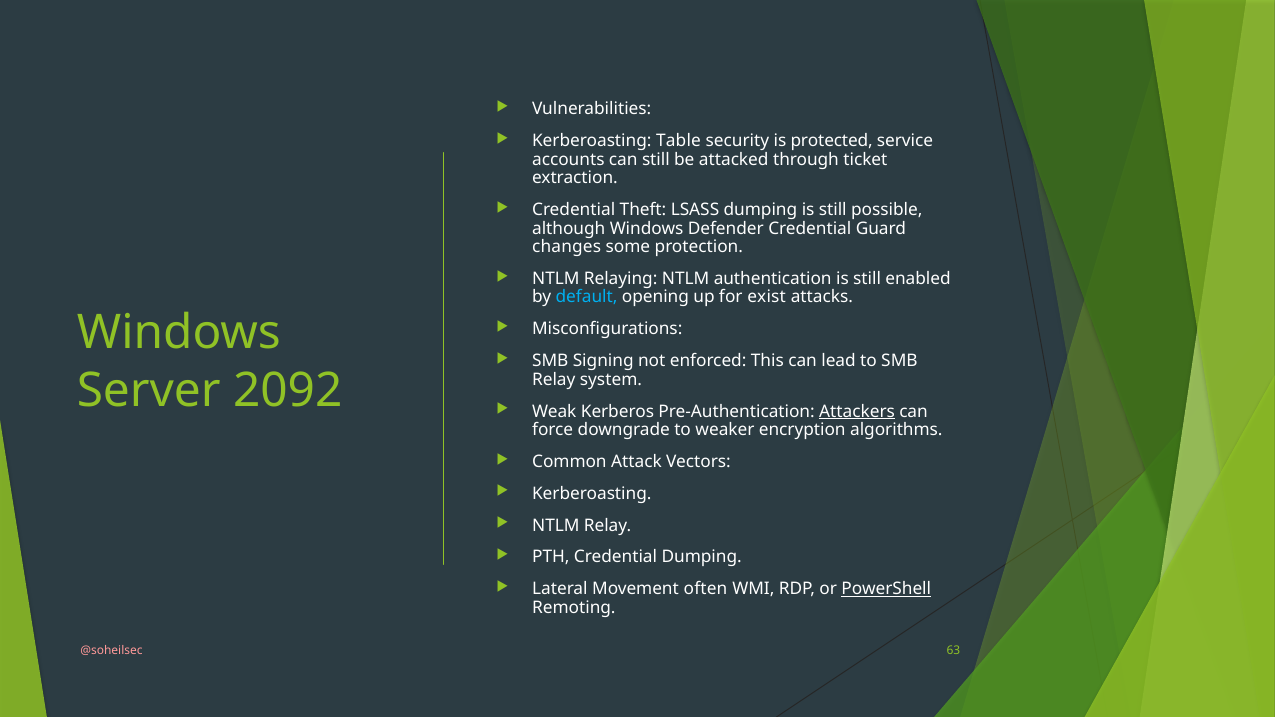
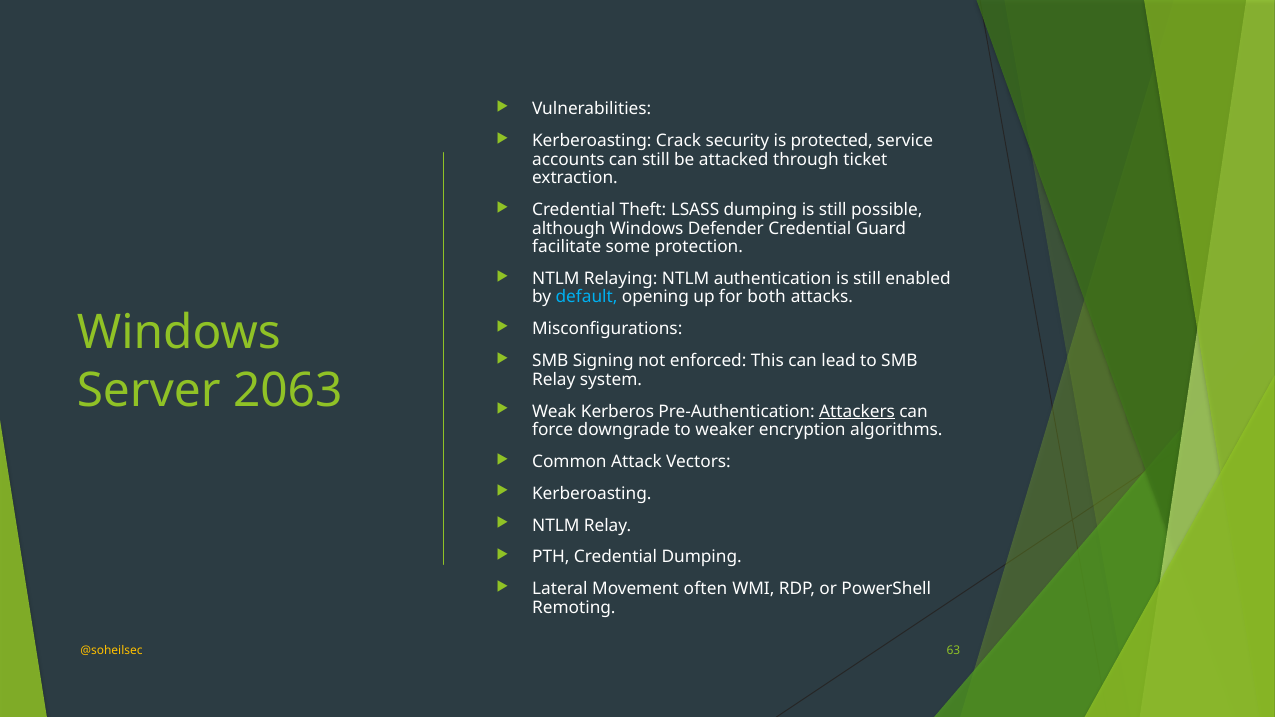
Table: Table -> Crack (679, 141)
changes: changes -> facilitate (567, 247)
exist: exist -> both (767, 297)
2092: 2092 -> 2063 (288, 391)
PowerShell underline: present -> none (886, 589)
@soheilsec colour: pink -> yellow (112, 651)
